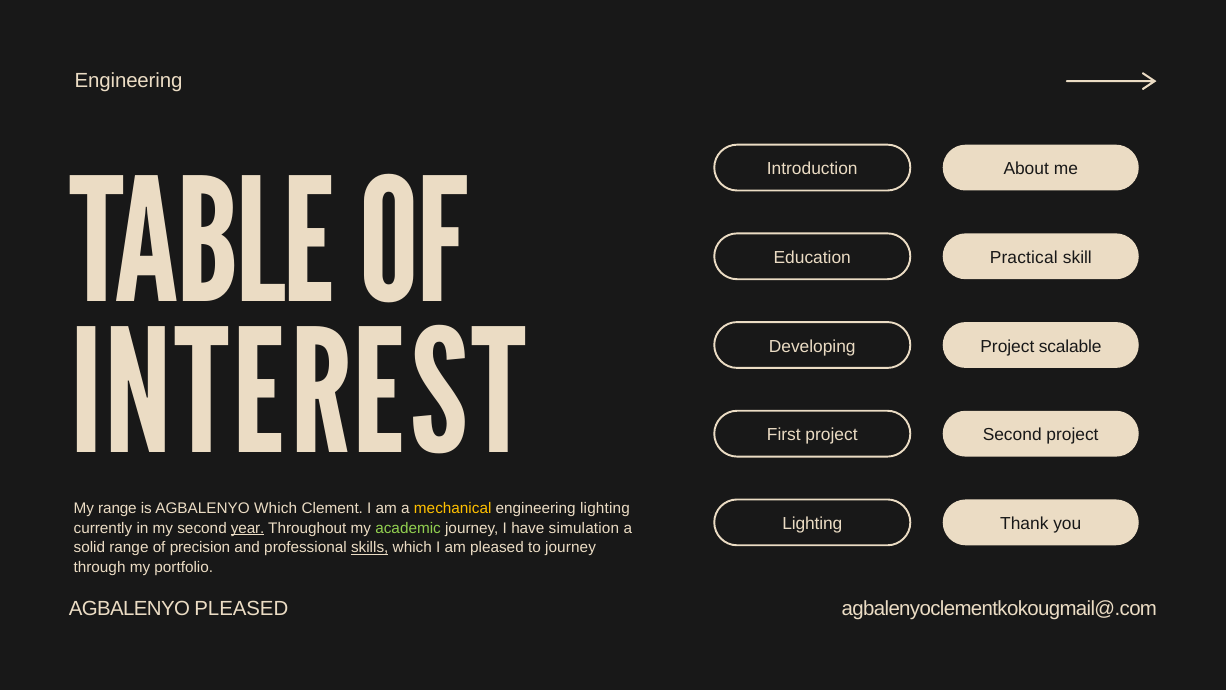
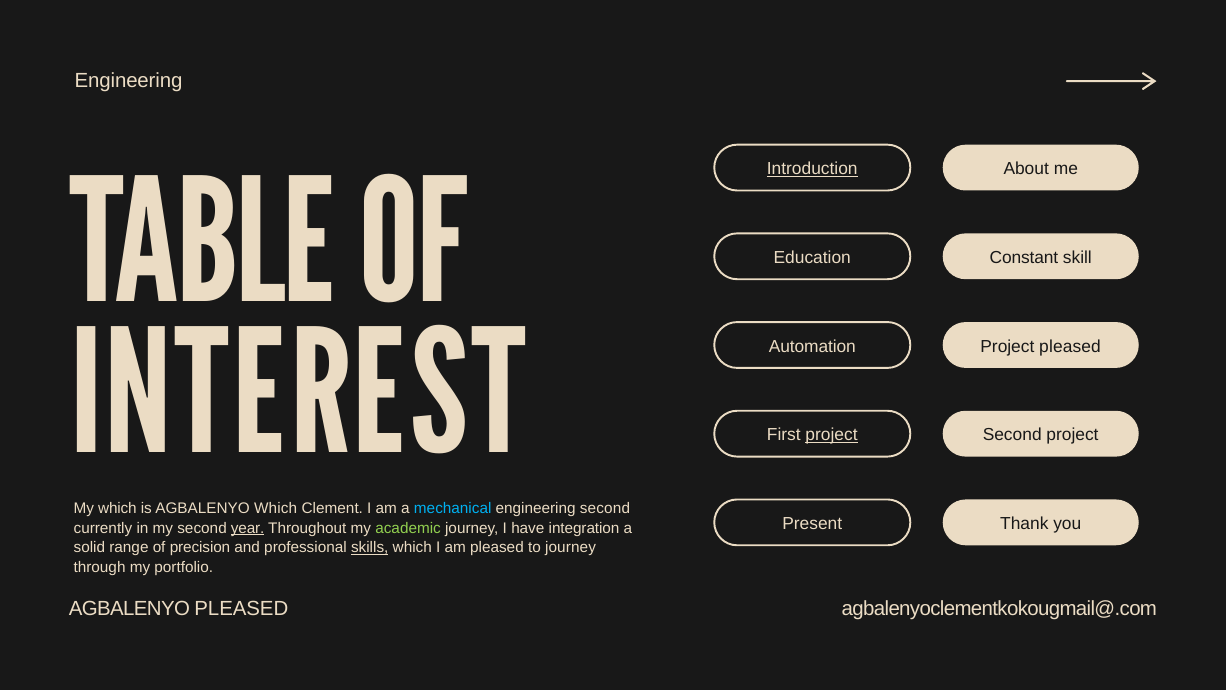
Introduction underline: none -> present (812, 169)
Practical: Practical -> Constant (1024, 258)
Developing: Developing -> Automation (812, 346)
Project scalable: scalable -> pleased (1070, 346)
project underline: none -> present (832, 435)
My range: range -> which (117, 509)
mechanical colour: yellow -> light blue (453, 509)
engineering lighting: lighting -> second (605, 509)
Lighting: Lighting -> Present (812, 523)
simulation: simulation -> integration (584, 528)
